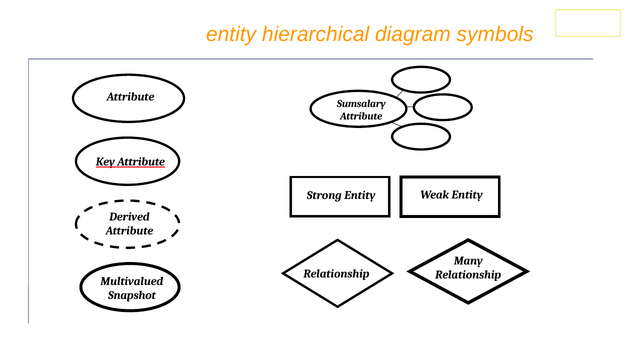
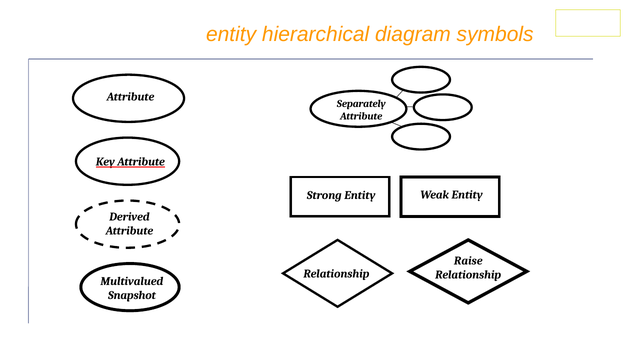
Sumsalary: Sumsalary -> Separately (361, 104)
Many: Many -> Raise (468, 261)
